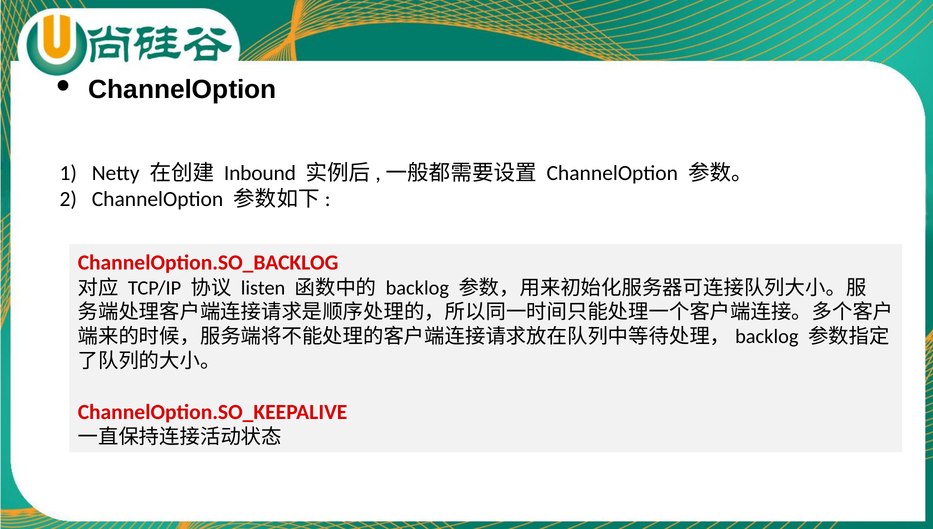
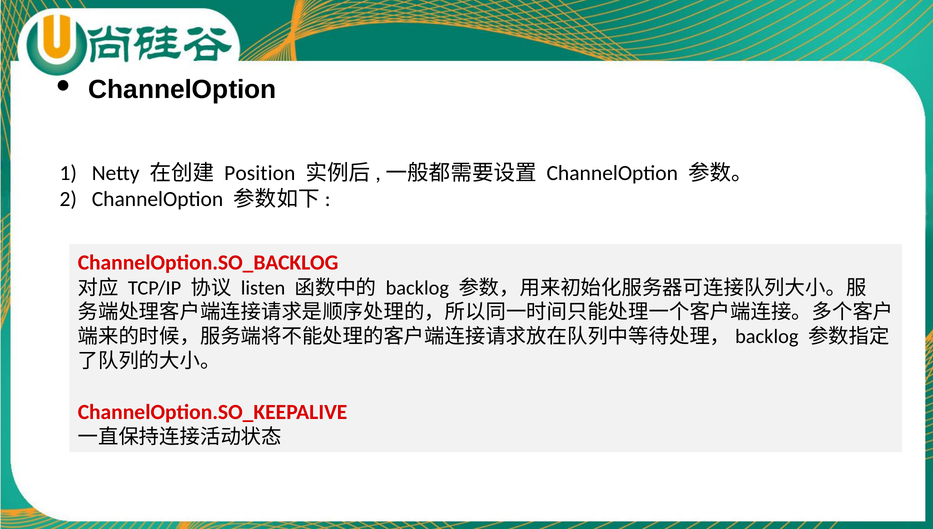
Inbound: Inbound -> Position (260, 173)
